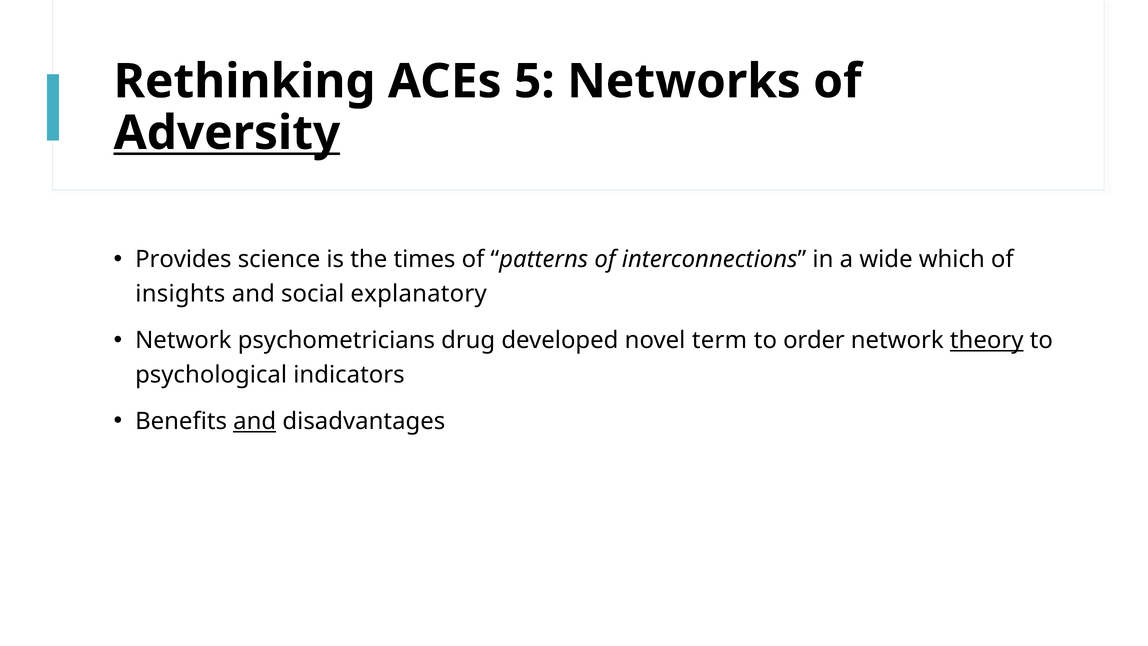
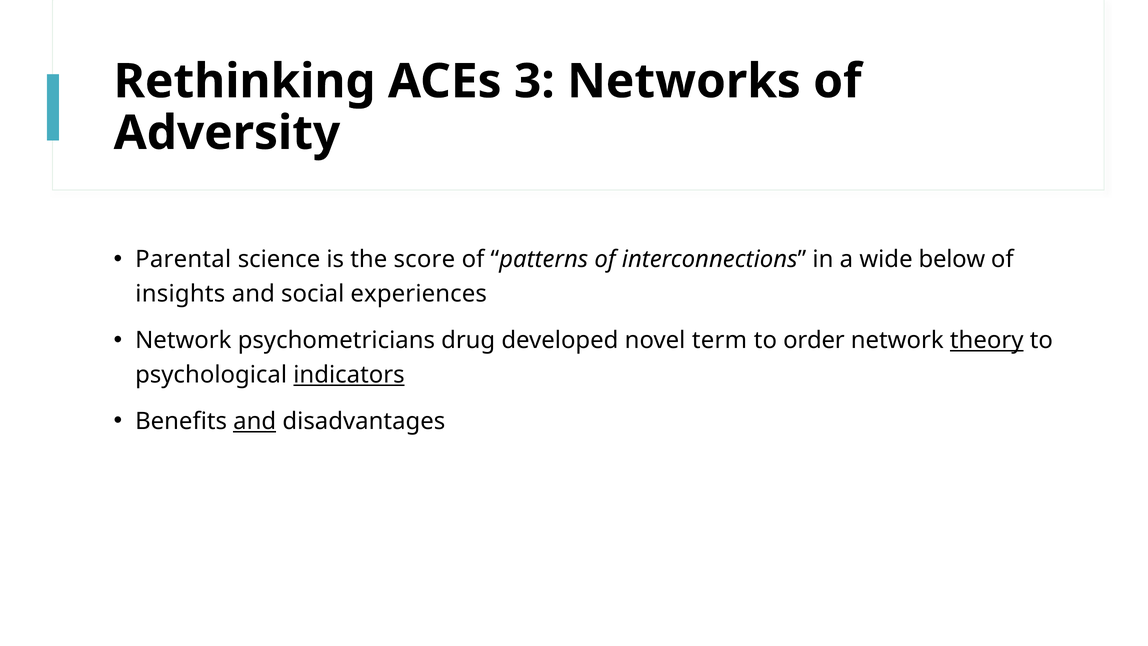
5: 5 -> 3 (534, 81)
Adversity underline: present -> none (227, 133)
Provides: Provides -> Parental (183, 259)
times: times -> score (424, 259)
which: which -> below (952, 259)
explanatory: explanatory -> experiences (419, 294)
indicators underline: none -> present (349, 375)
